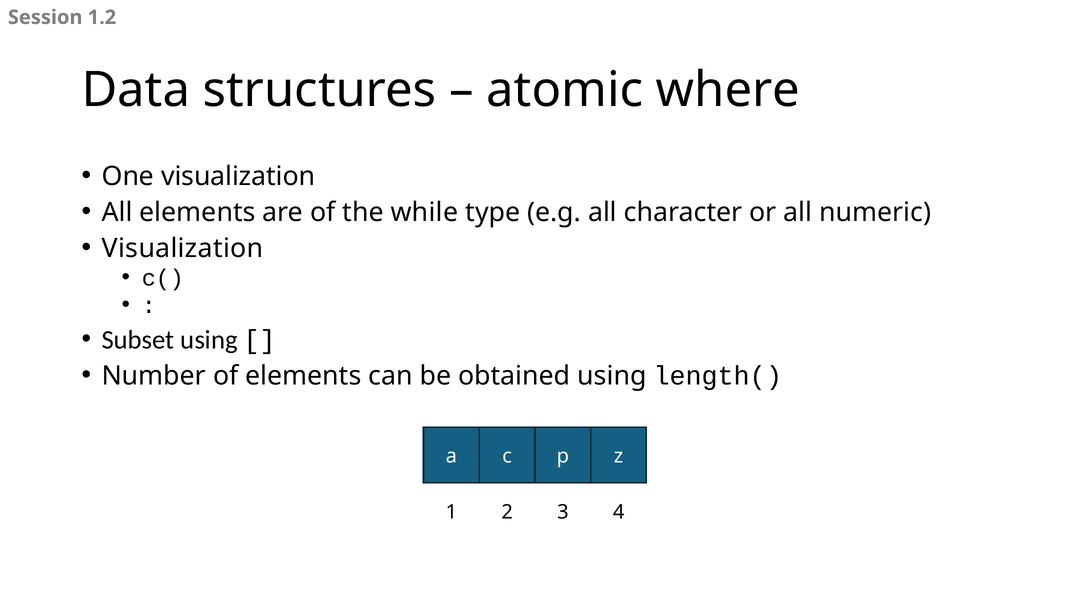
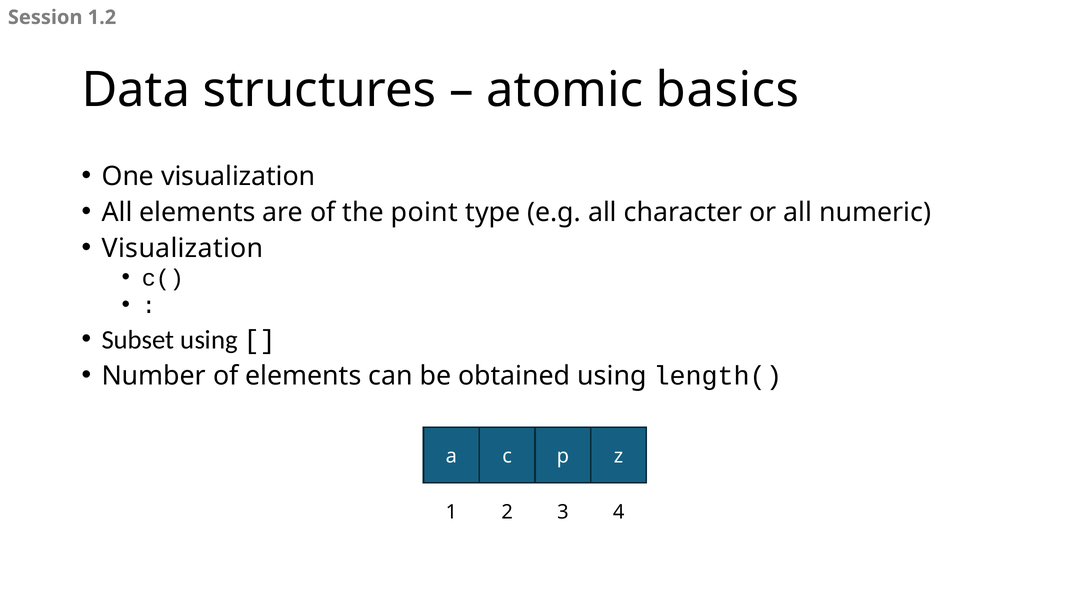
where: where -> basics (728, 90)
while: while -> point (424, 212)
